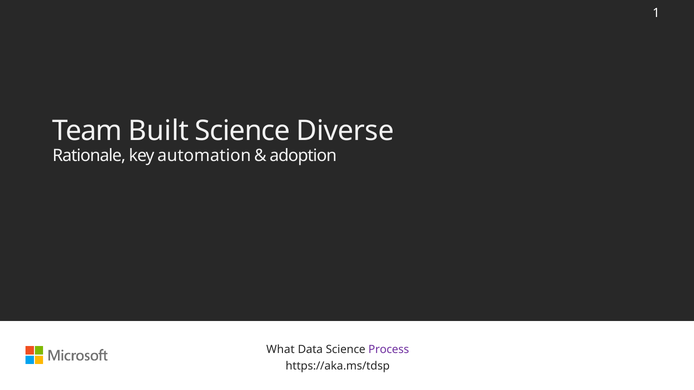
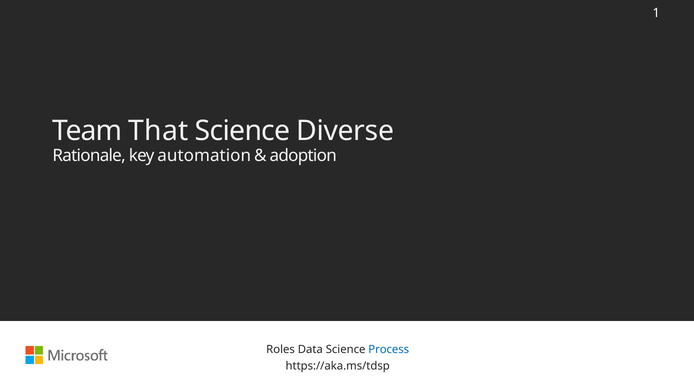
Built: Built -> That (159, 131)
What: What -> Roles (281, 350)
Process colour: purple -> blue (389, 350)
